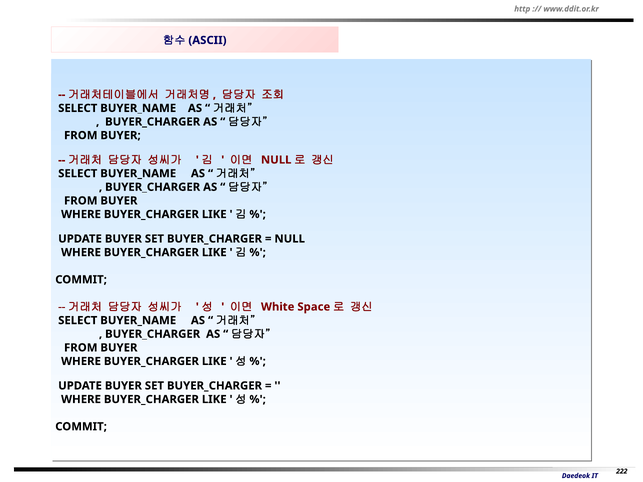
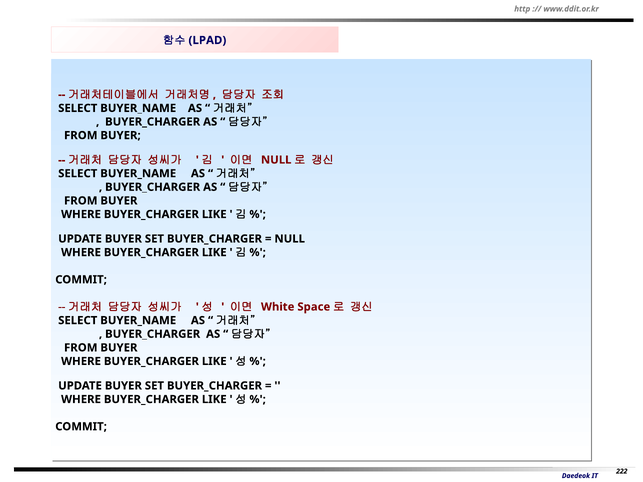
ASCII: ASCII -> LPAD (207, 40)
